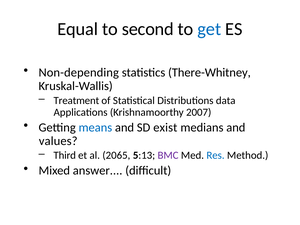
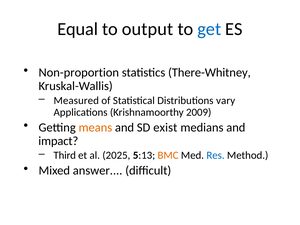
second: second -> output (148, 29)
Non-depending: Non-depending -> Non-proportion (79, 73)
Treatment: Treatment -> Measured (76, 101)
data: data -> vary (226, 101)
2007: 2007 -> 2009 (199, 112)
means colour: blue -> orange (95, 127)
values: values -> impact (58, 141)
2065: 2065 -> 2025 (116, 155)
BMC colour: purple -> orange (168, 155)
